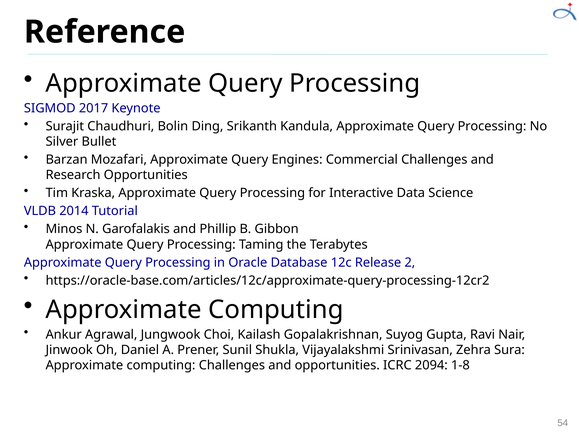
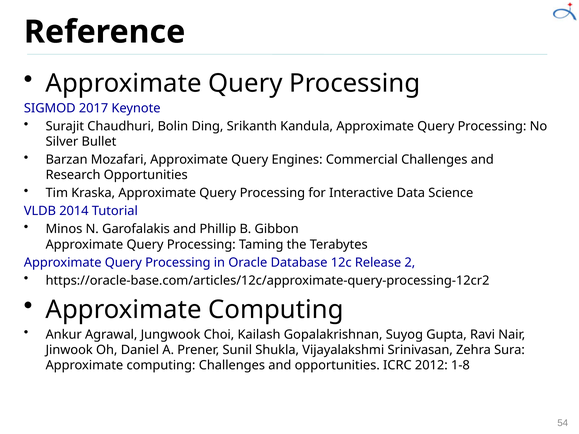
2094: 2094 -> 2012 (431, 366)
